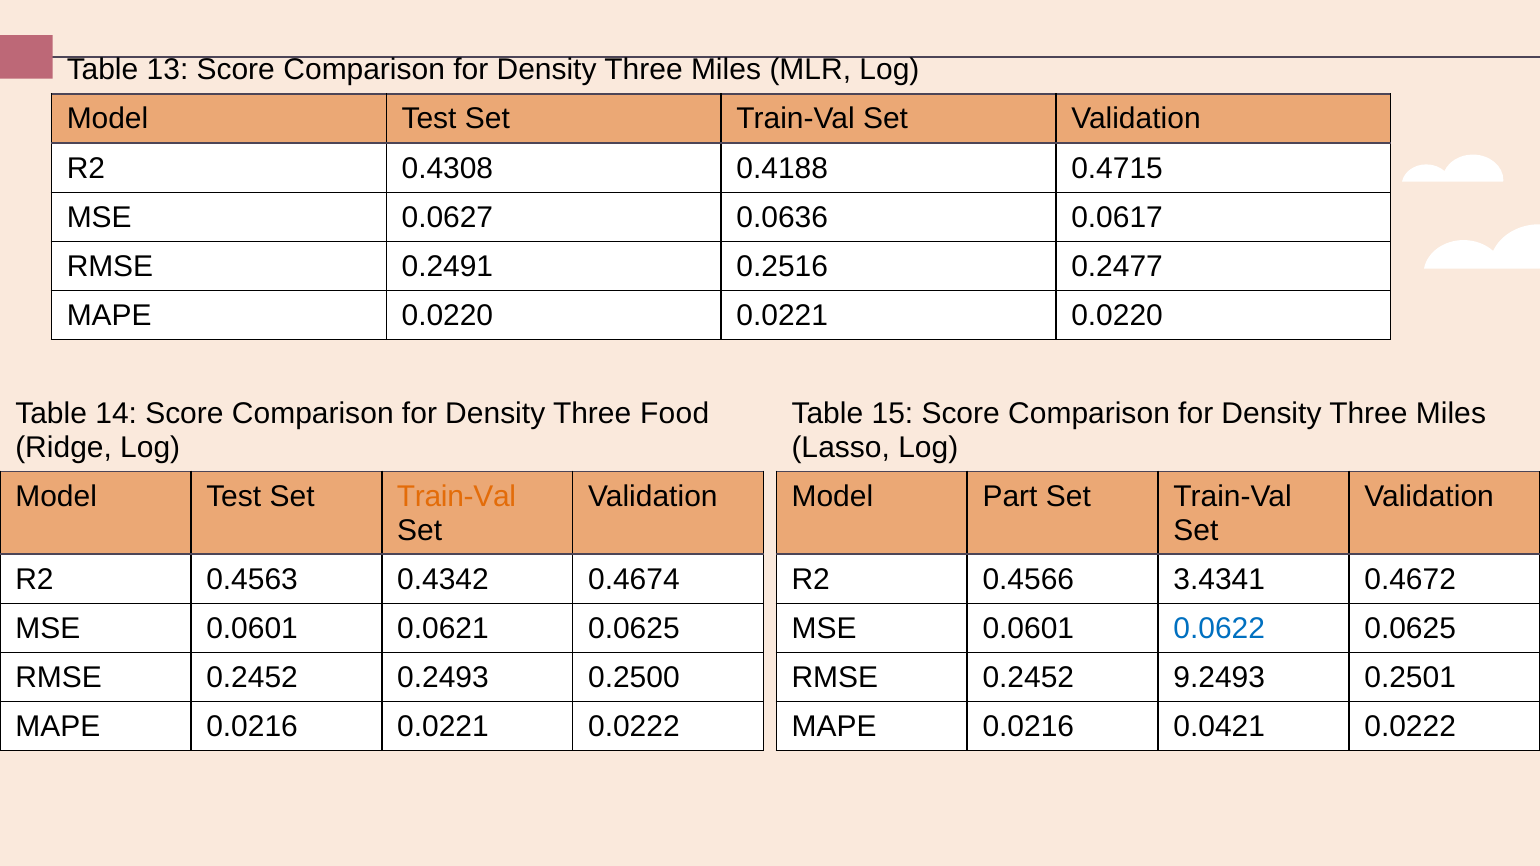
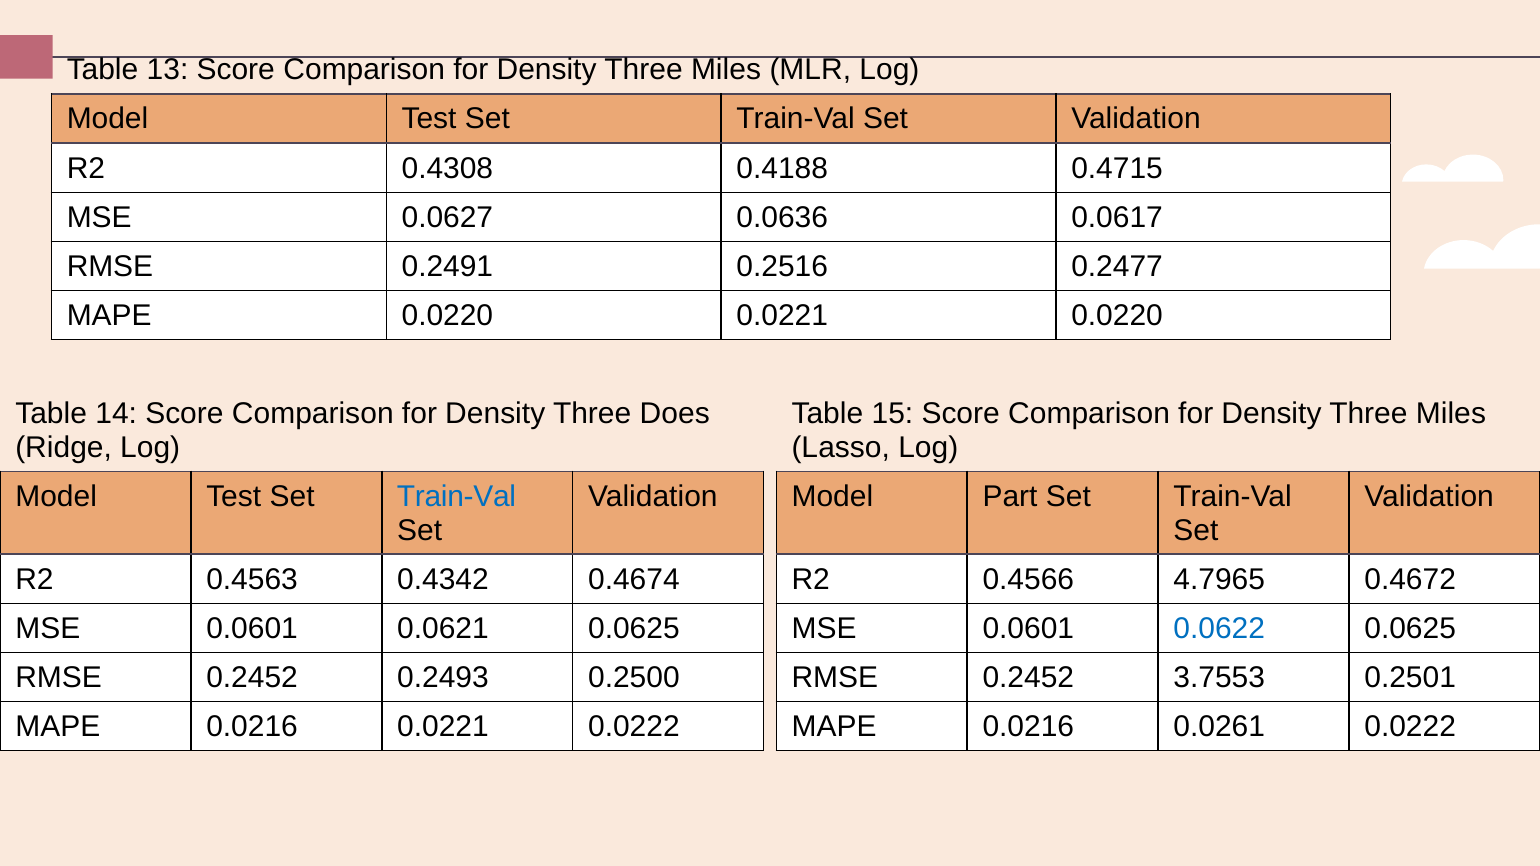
Food: Food -> Does (675, 414)
Train-Val colour: orange -> blue (456, 497)
3.4341: 3.4341 -> 4.7965 (1219, 579)
9.2493: 9.2493 -> 3.7553 (1219, 678)
0.0421: 0.0421 -> 0.0261 (1219, 727)
